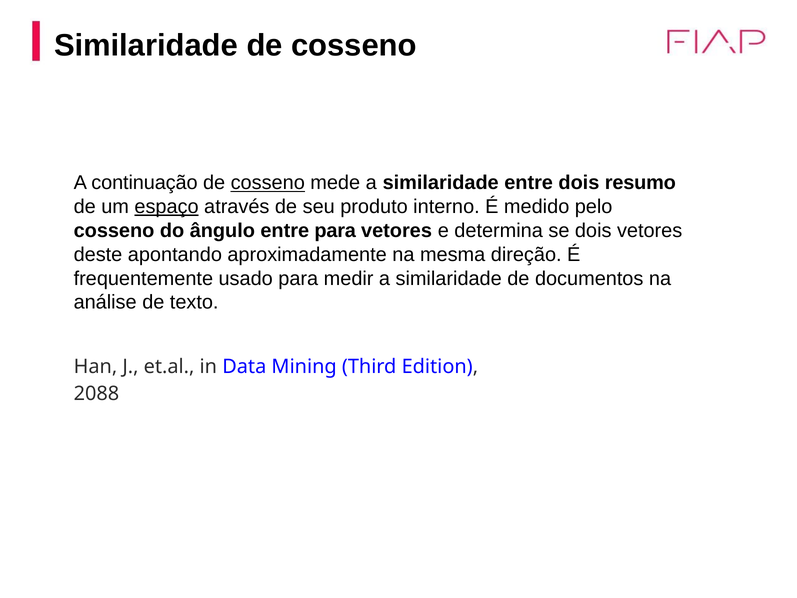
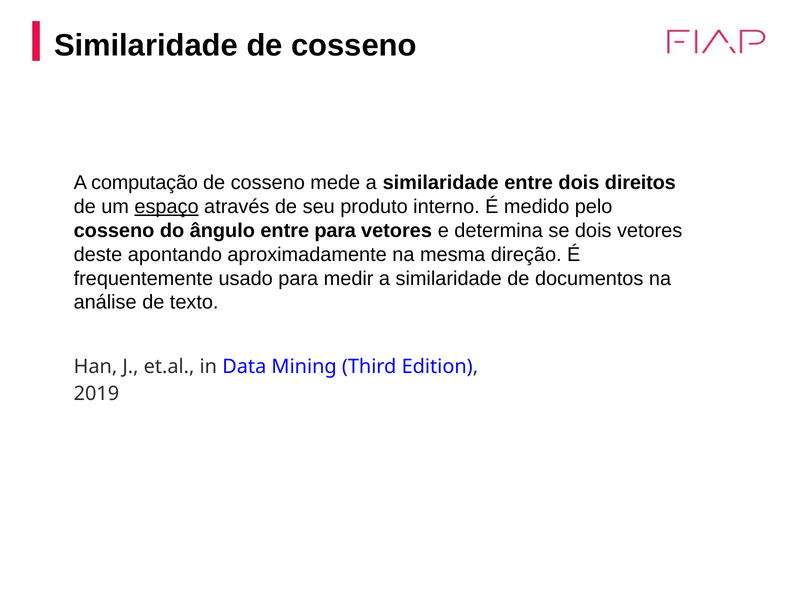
continuação: continuação -> computação (145, 183)
cosseno underline: present -> none (268, 183)
resumo: resumo -> direitos (640, 183)
2088: 2088 -> 2019 (96, 393)
